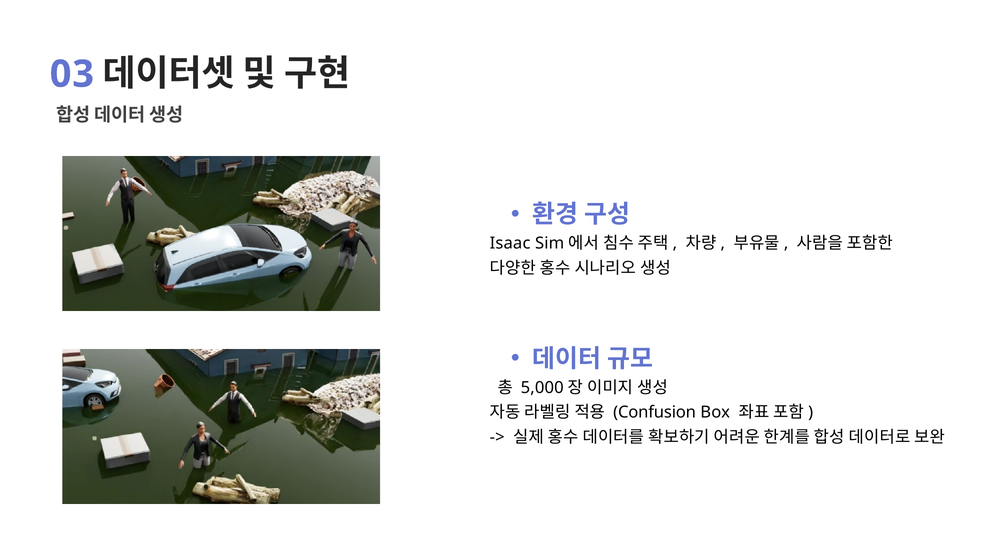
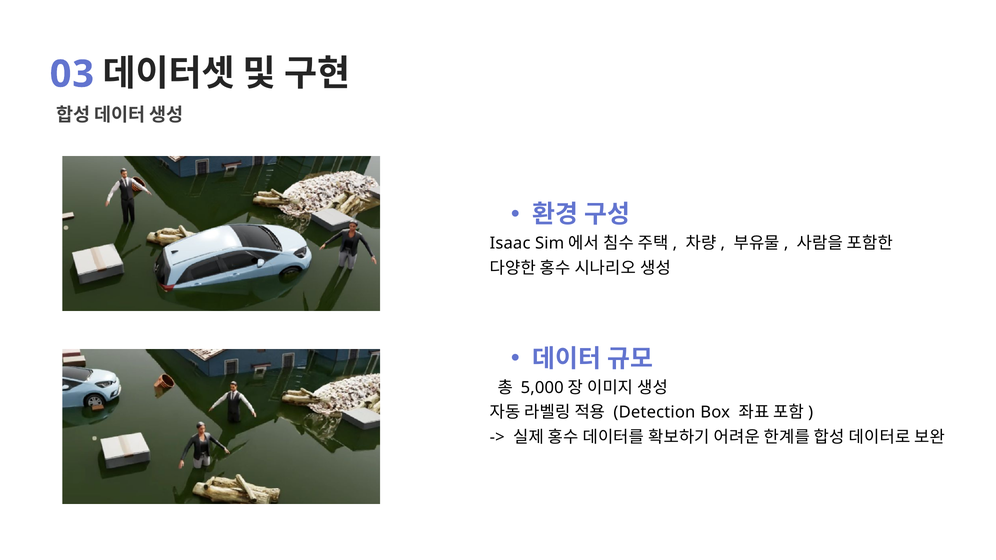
Confusion: Confusion -> Detection (654, 413)
